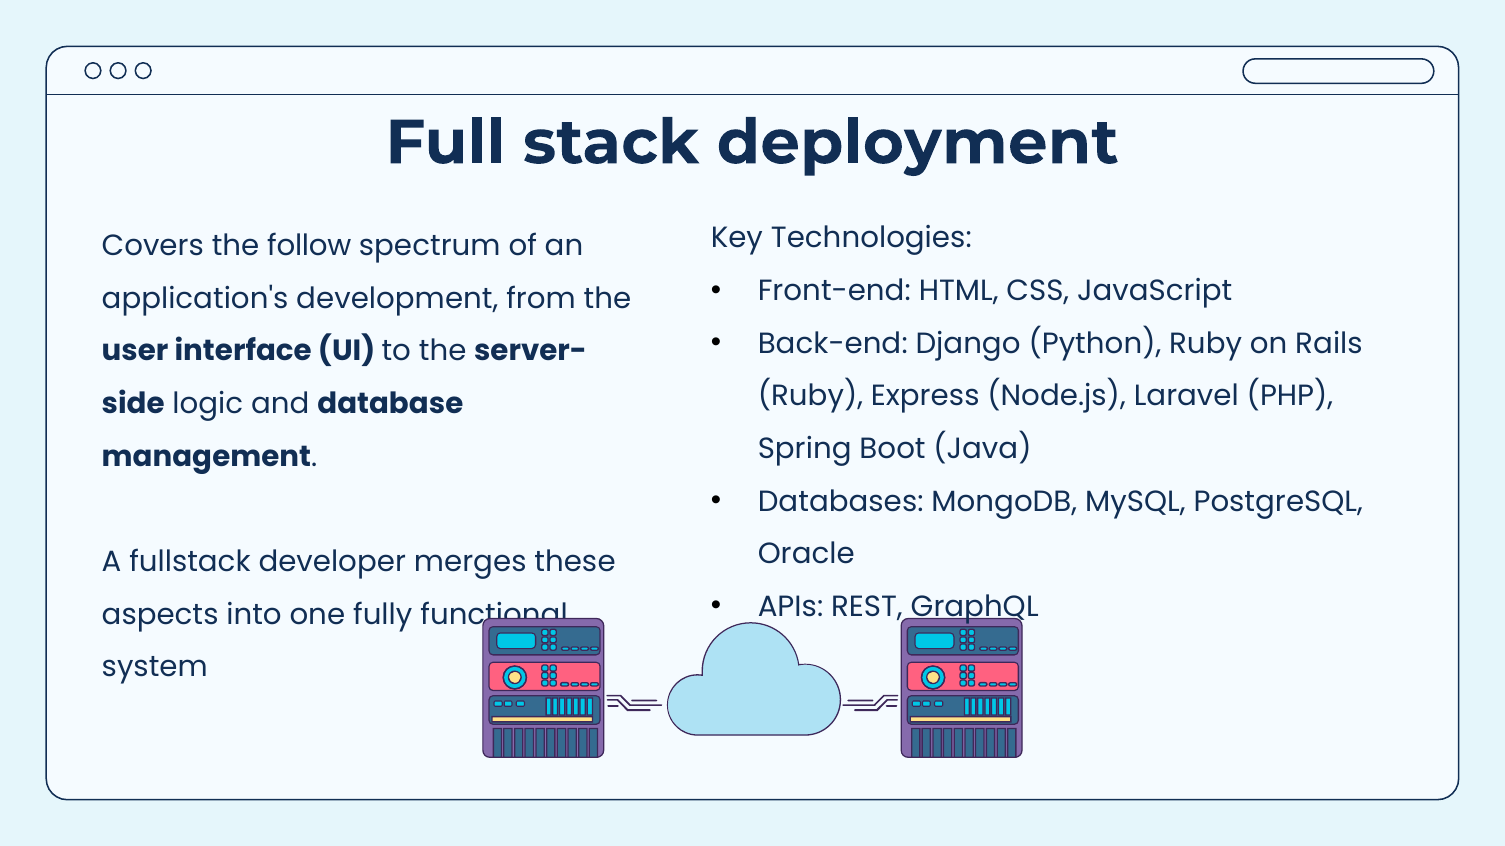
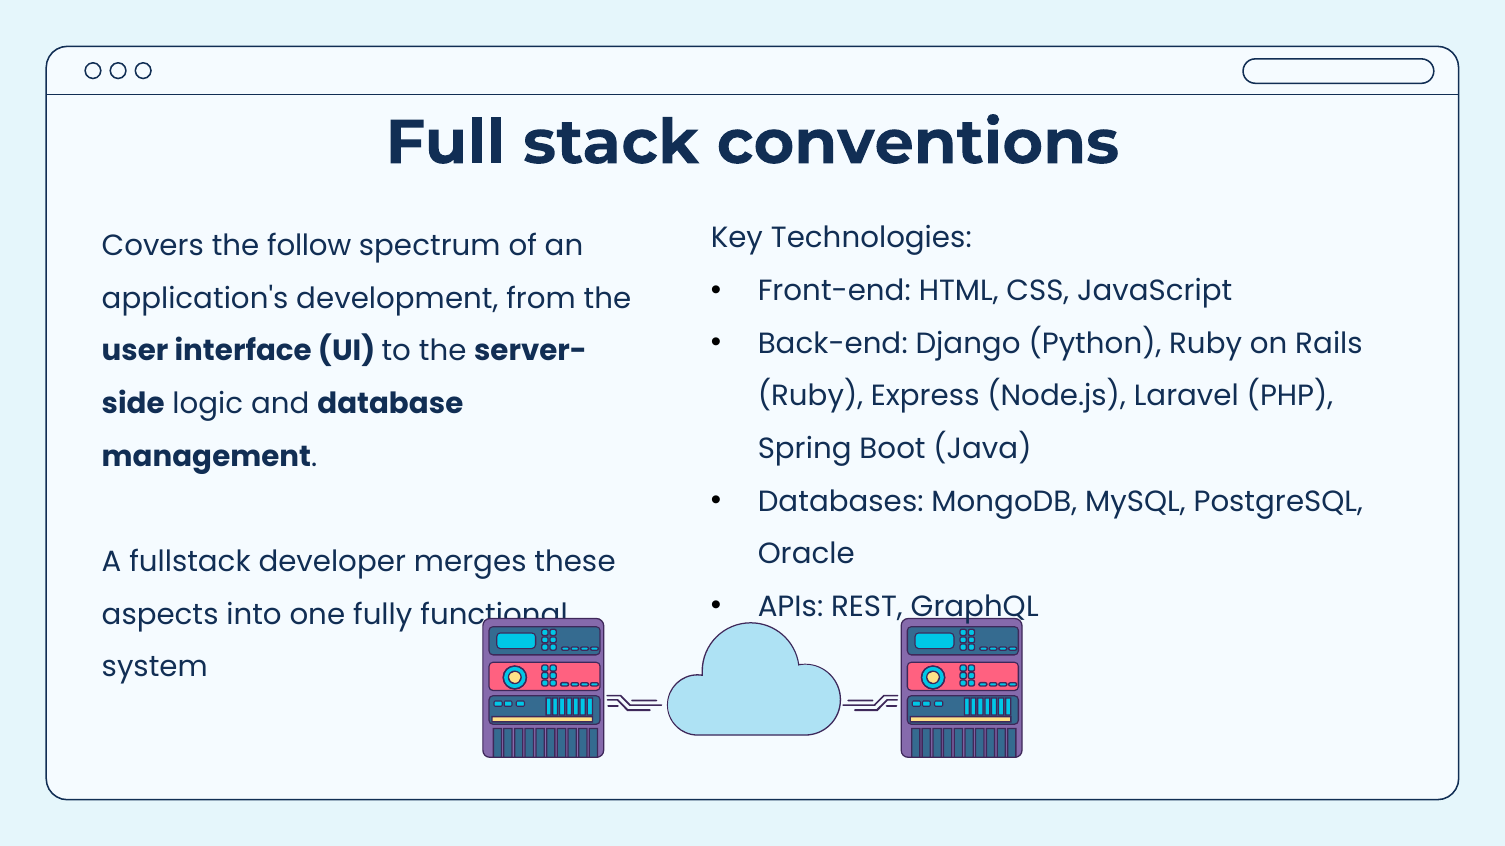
deployment: deployment -> conventions (918, 143)
